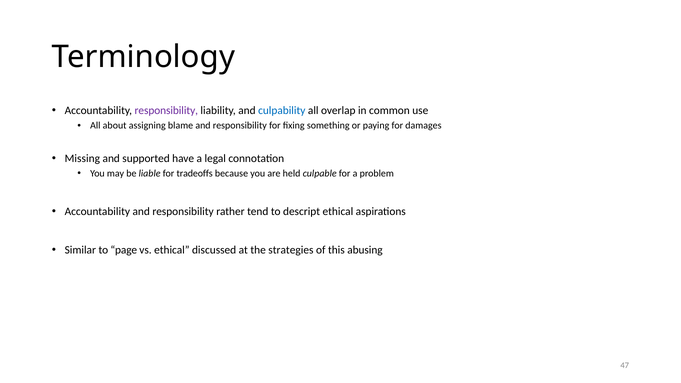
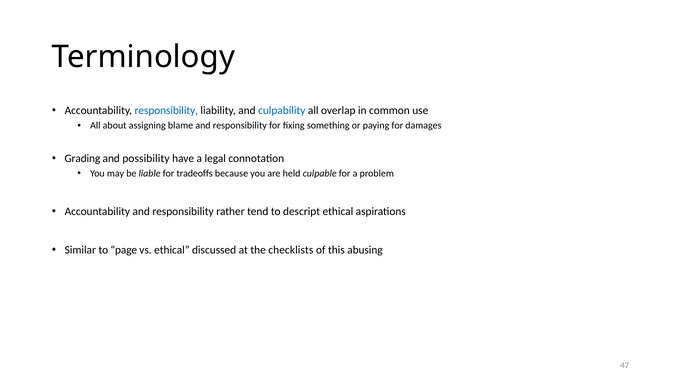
responsibility colour: purple -> blue (166, 111)
Missing: Missing -> Grading (82, 158)
supported: supported -> possibility (146, 158)
strategies: strategies -> checklists (291, 250)
